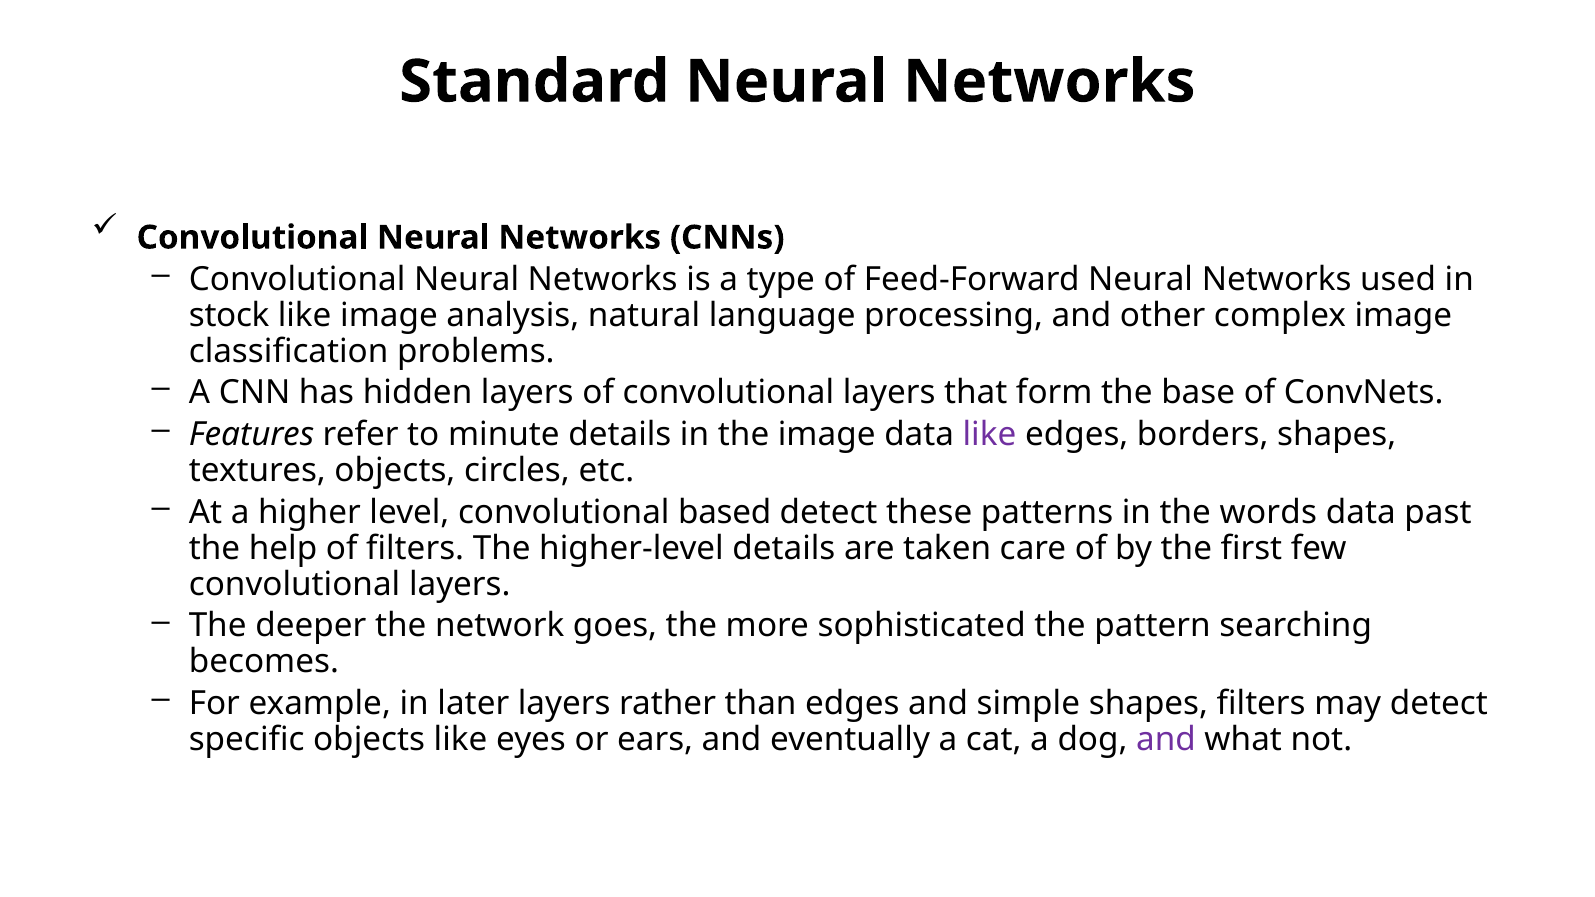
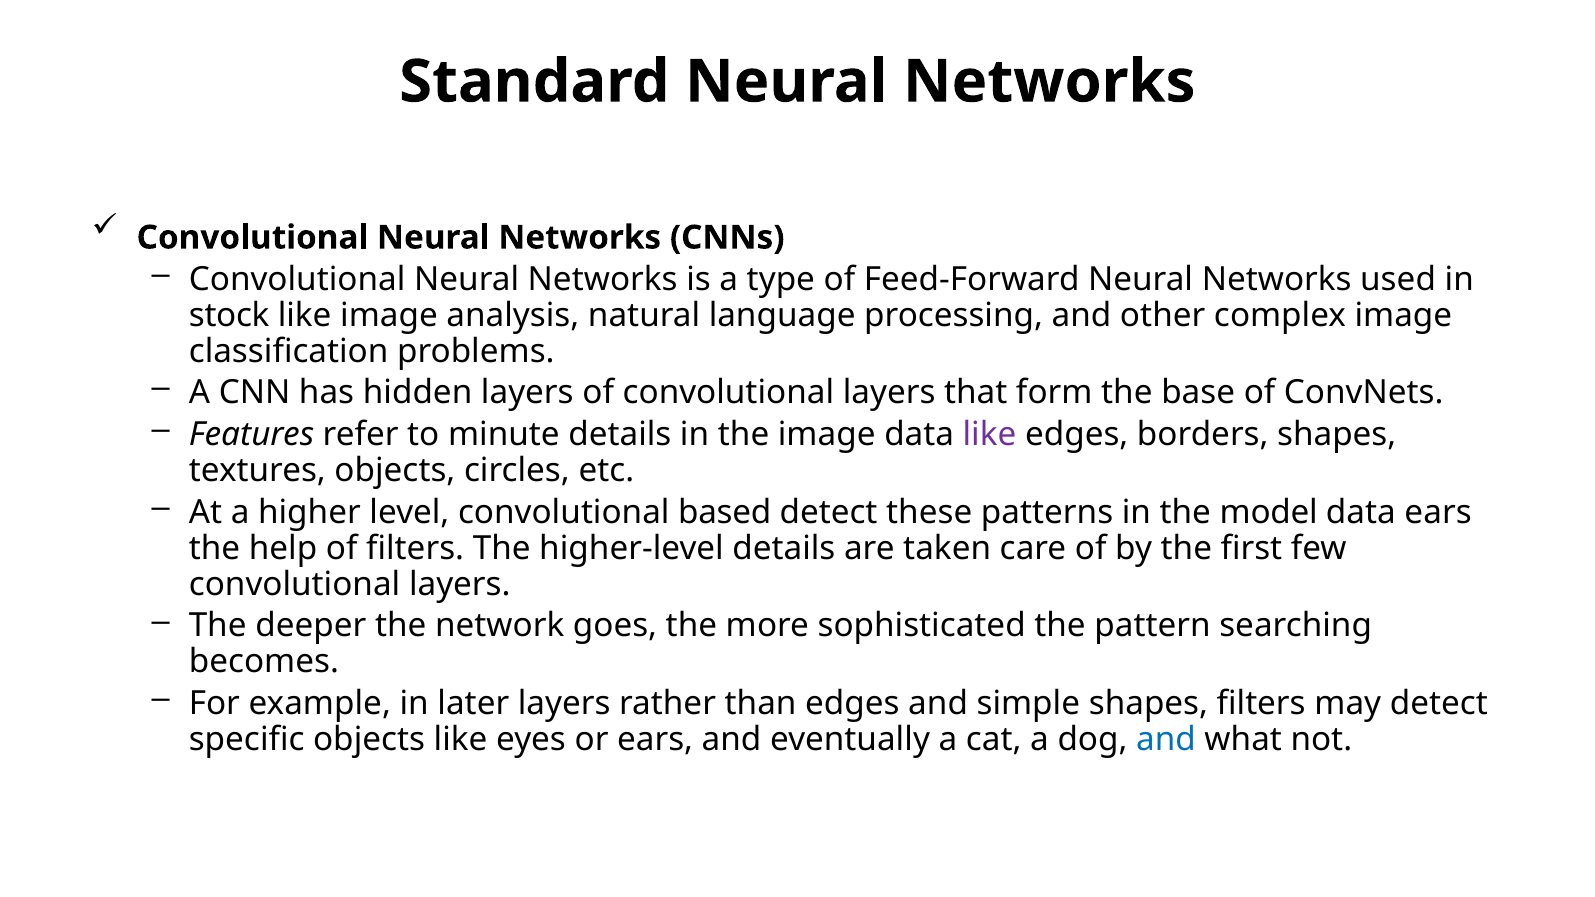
words: words -> model (1269, 513)
data past: past -> ears (1438, 513)
and colour: purple -> blue (1166, 740)
